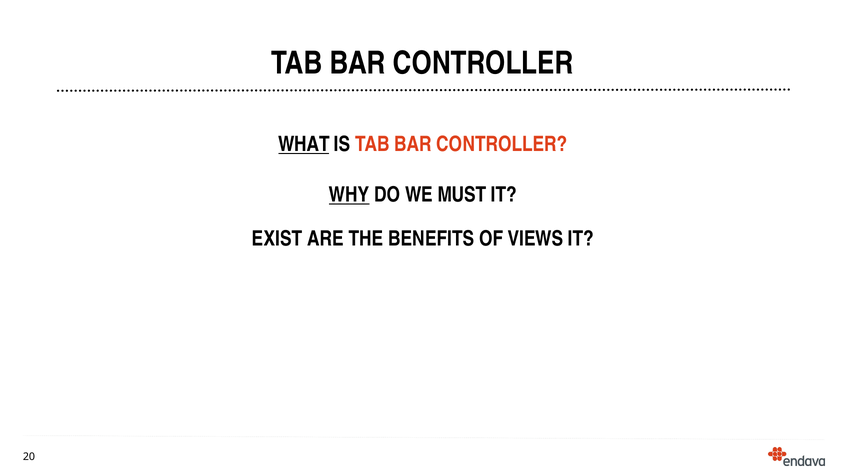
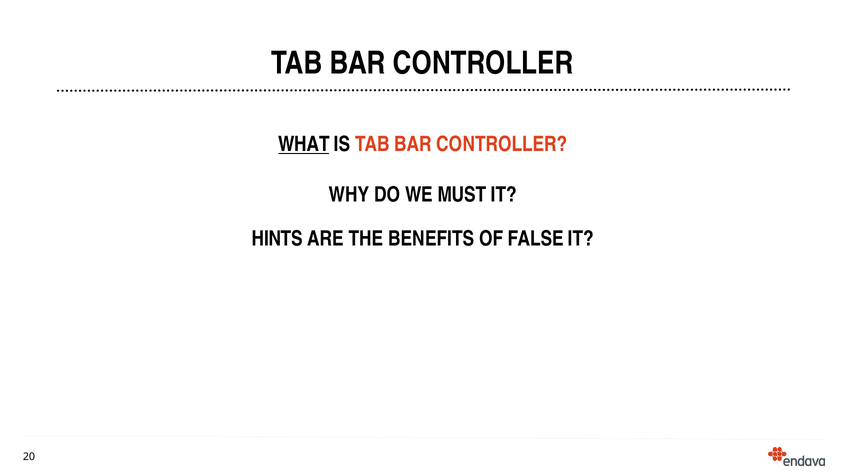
WHY underline: present -> none (349, 195)
EXIST: EXIST -> HINTS (277, 239)
VIEWS: VIEWS -> FALSE (536, 239)
